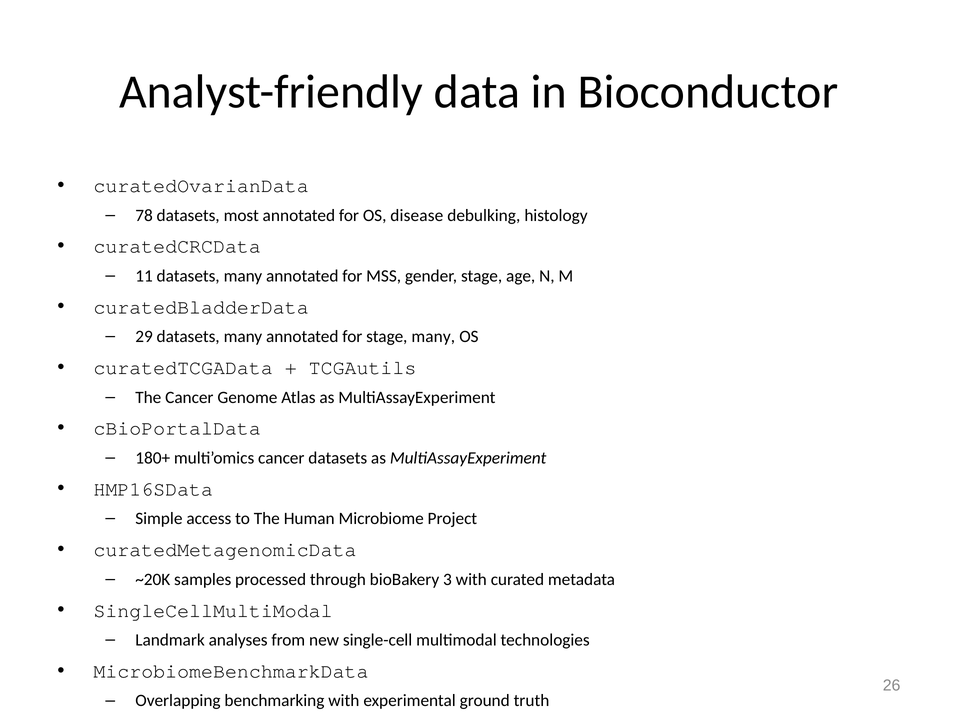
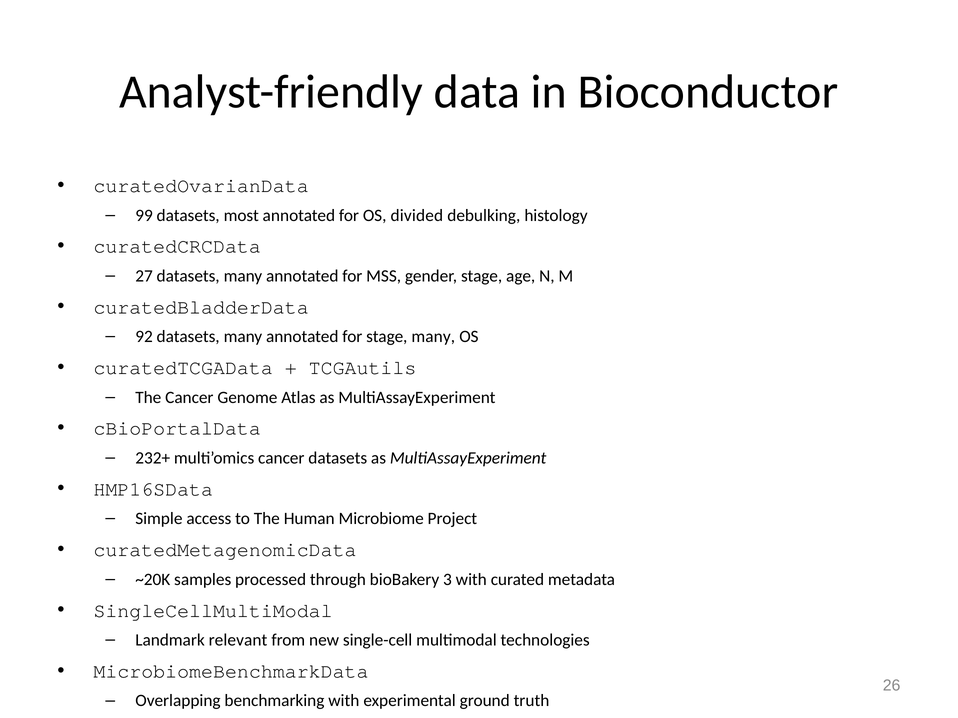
78: 78 -> 99 (144, 215)
disease: disease -> divided (417, 215)
11: 11 -> 27 (144, 276)
29: 29 -> 92 (144, 337)
180+: 180+ -> 232+ (153, 458)
analyses: analyses -> relevant (238, 641)
